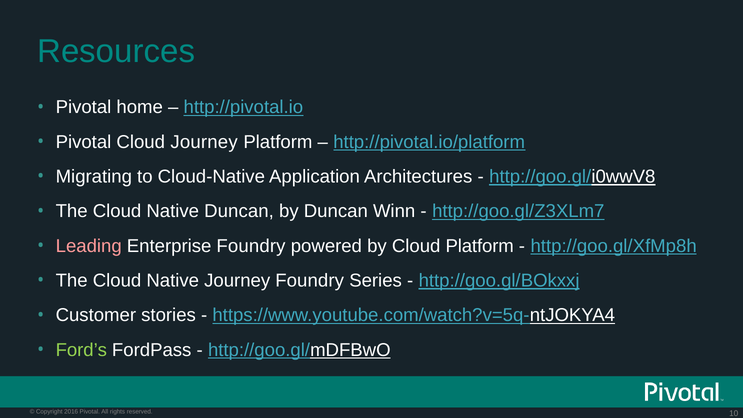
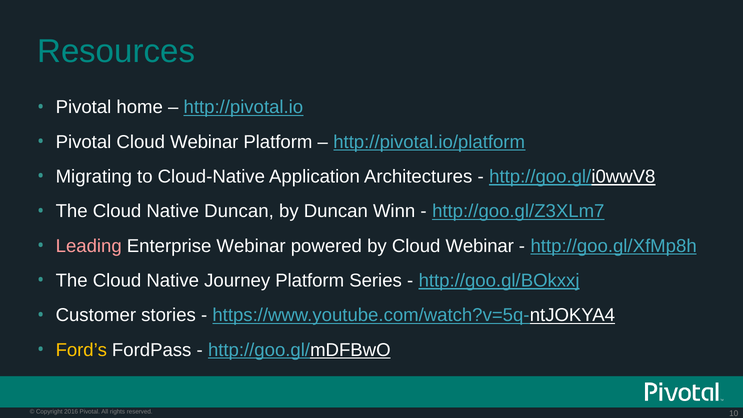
Pivotal Cloud Journey: Journey -> Webinar (204, 142)
Enterprise Foundry: Foundry -> Webinar (251, 246)
by Cloud Platform: Platform -> Webinar (480, 246)
Journey Foundry: Foundry -> Platform (310, 281)
Ford’s colour: light green -> yellow (81, 350)
